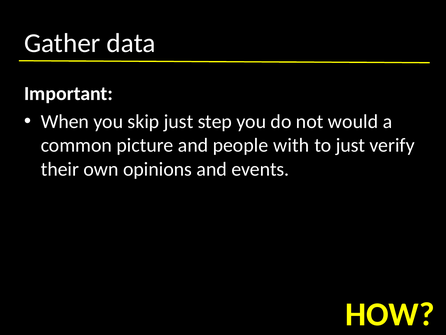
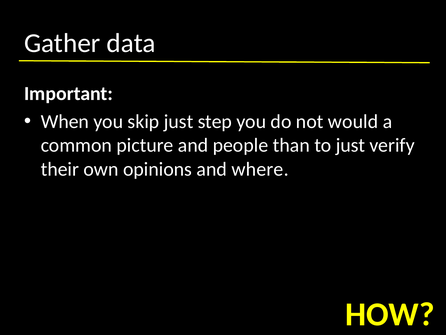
with: with -> than (291, 145)
events: events -> where (260, 169)
